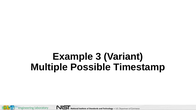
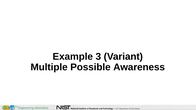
Timestamp: Timestamp -> Awareness (139, 67)
